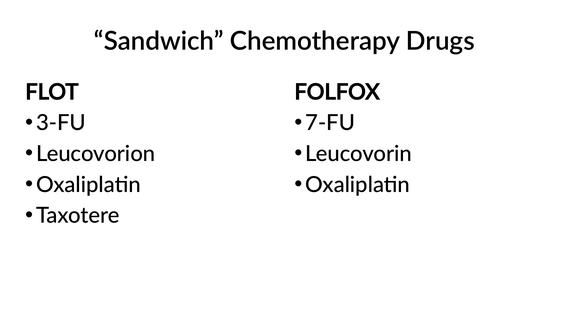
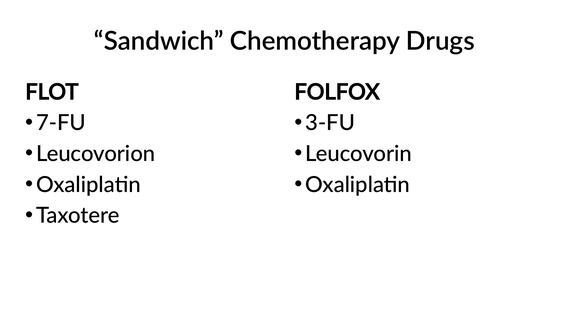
3-FU: 3-FU -> 7-FU (61, 123)
7-FU: 7-FU -> 3-FU (330, 123)
